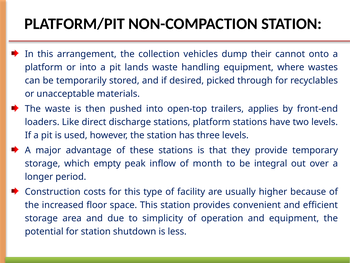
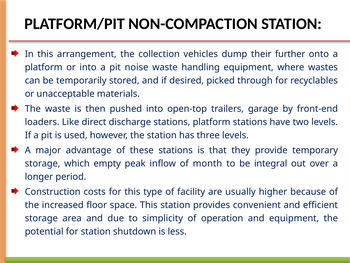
cannot: cannot -> further (290, 54)
lands: lands -> noise (137, 67)
applies: applies -> garage (263, 109)
